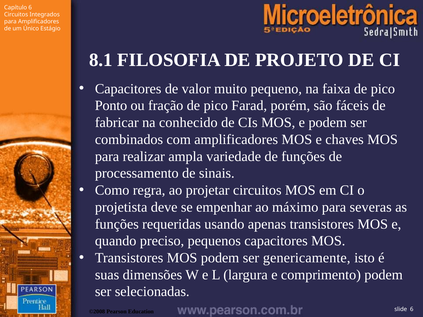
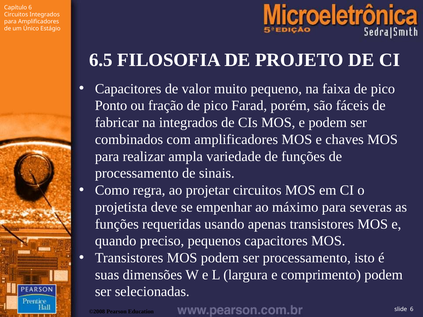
8.1: 8.1 -> 6.5 (101, 60)
na conhecido: conhecido -> integrados (188, 123)
ser genericamente: genericamente -> processamento (307, 258)
